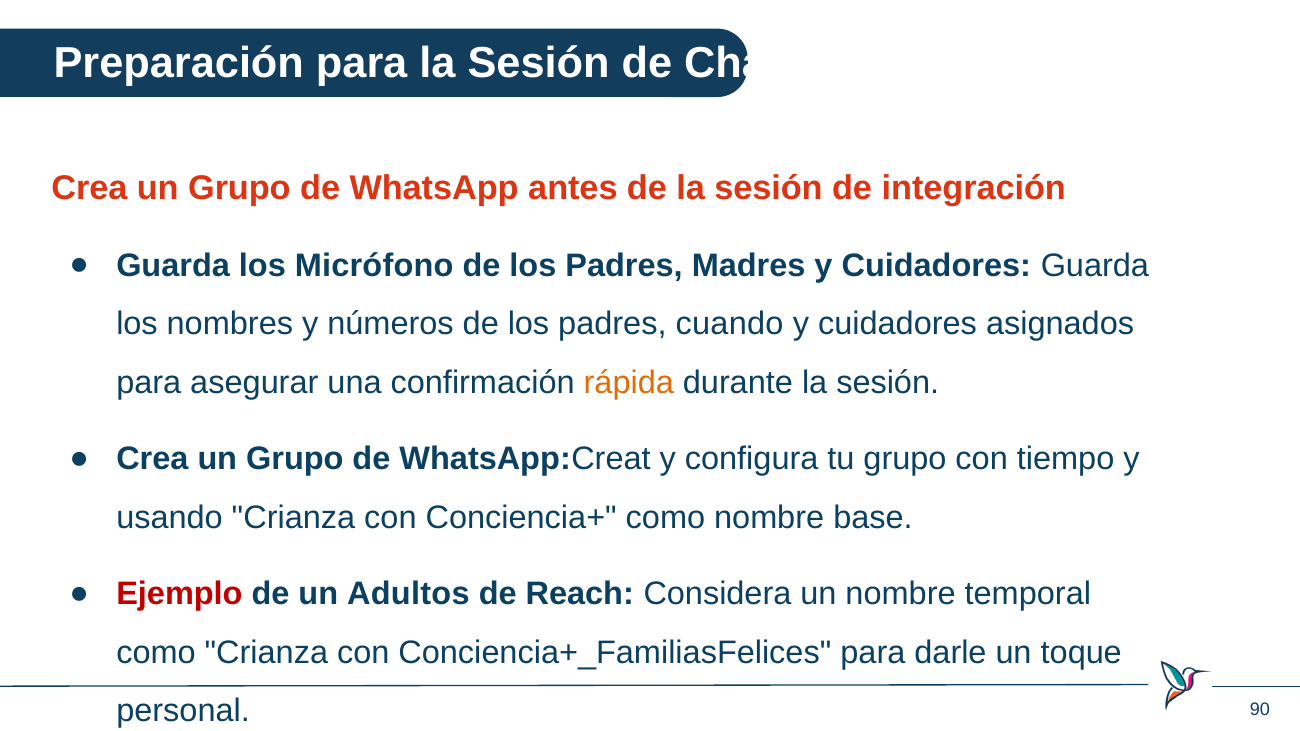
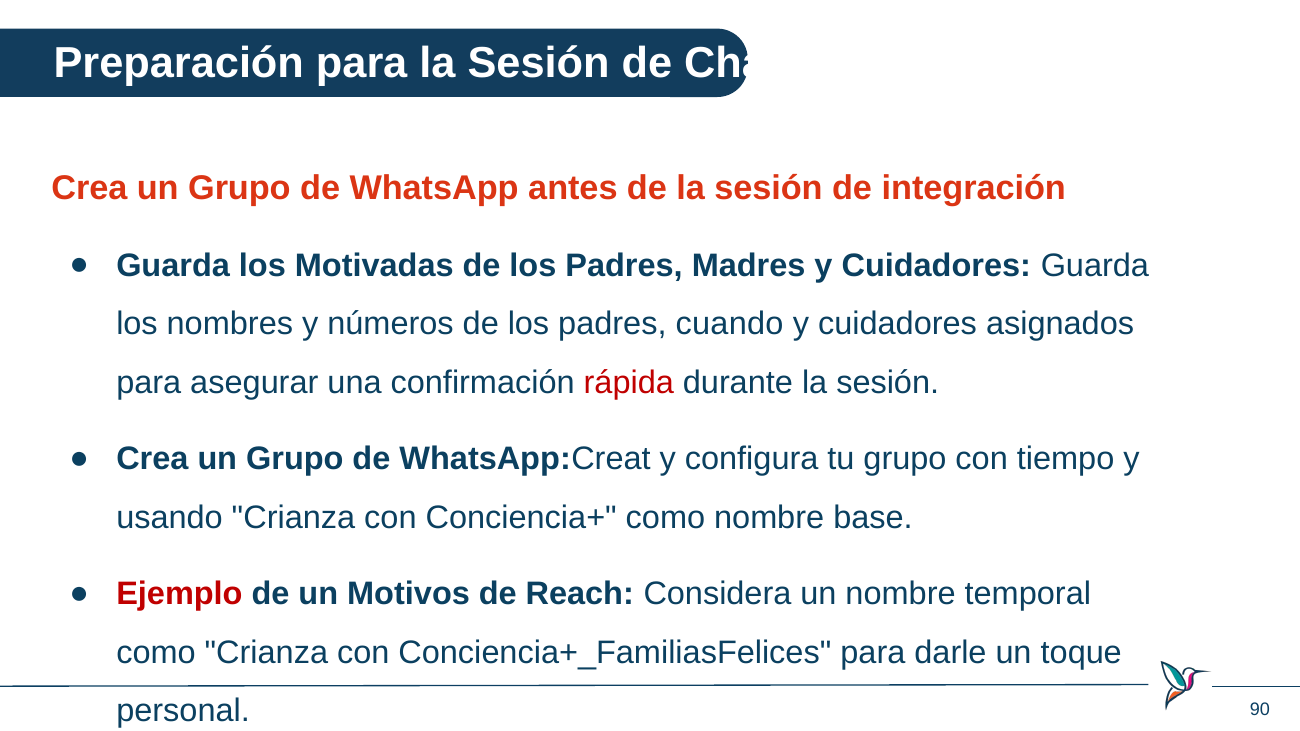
Micrófono: Micrófono -> Motivadas (374, 266)
rápida colour: orange -> red (629, 383)
Adultos: Adultos -> Motivos (409, 594)
